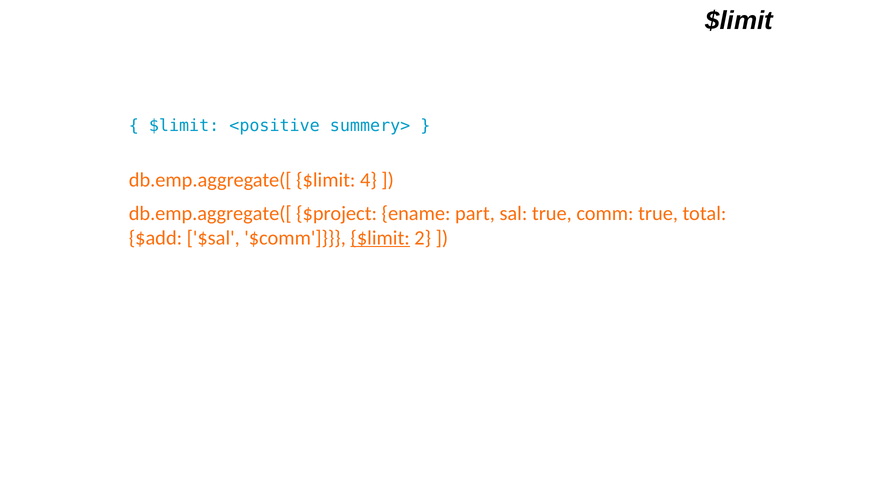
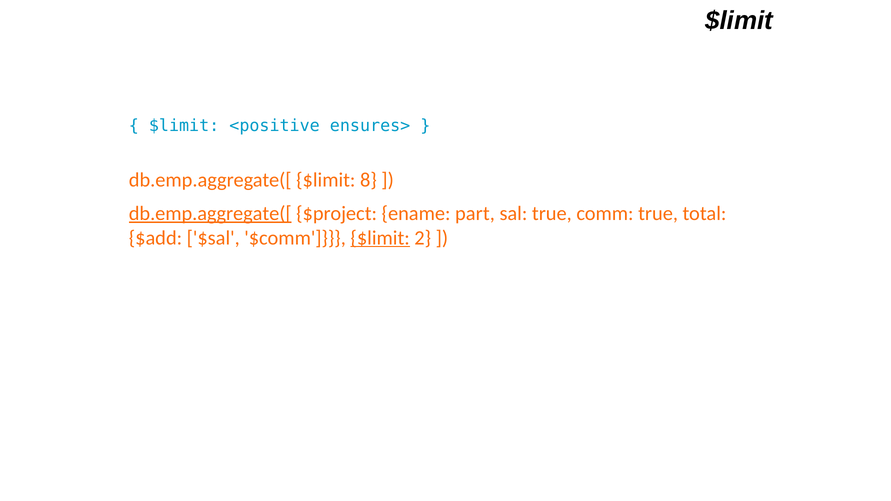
summery>: summery> -> ensures> (370, 126)
4: 4 -> 8 (368, 180)
db.emp.aggregate([ underline: none -> present (210, 213)
